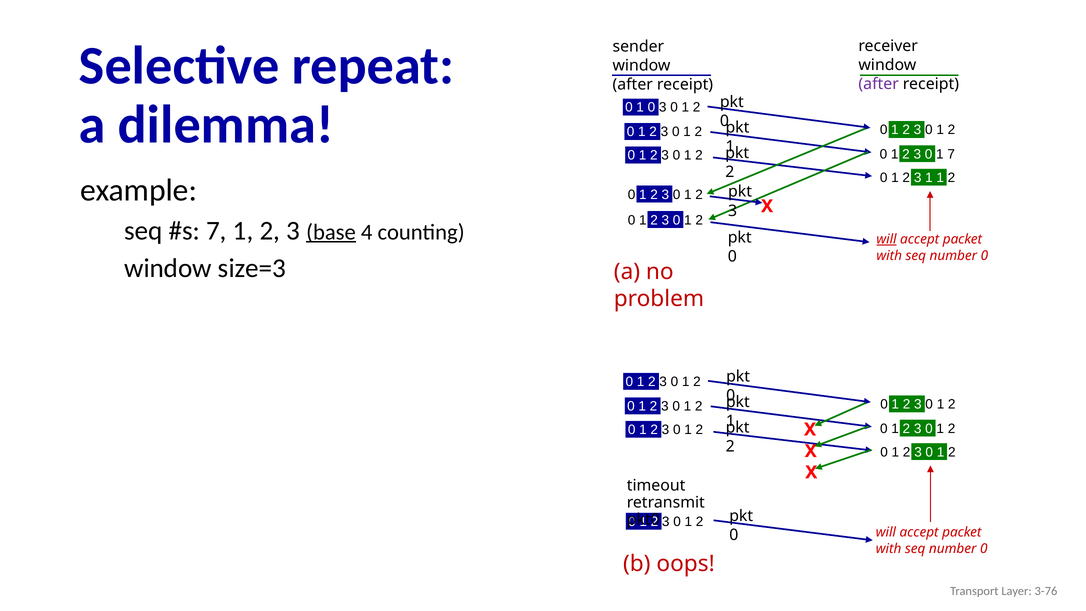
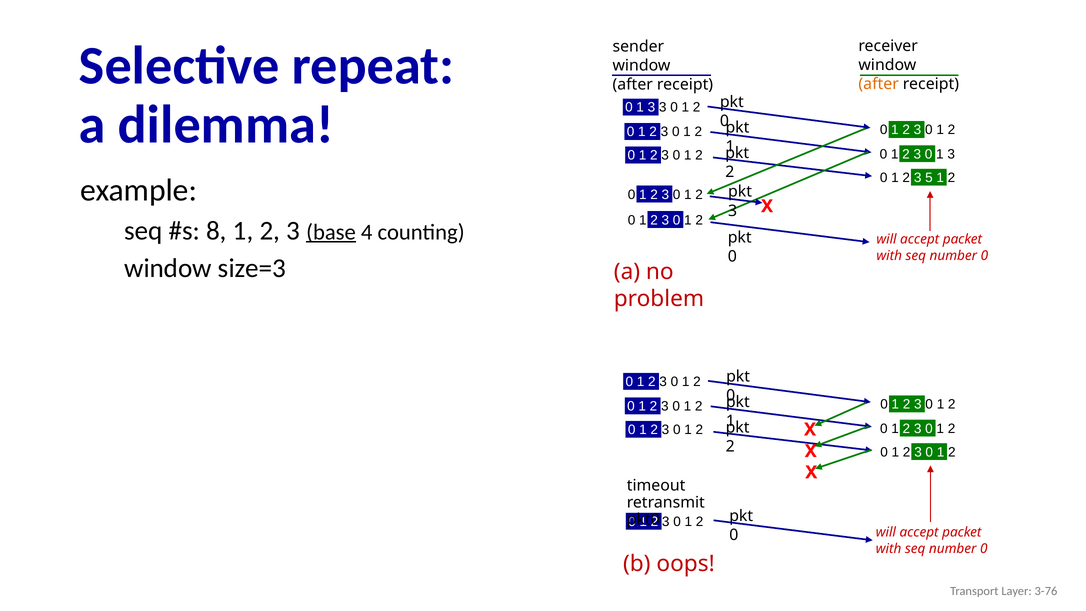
after colour: purple -> orange (879, 84)
0: 0 -> 3 (651, 107)
3 0 1 7: 7 -> 3 (951, 154)
3 1: 1 -> 5 (929, 178)
7: 7 -> 8 (216, 231)
will underline: present -> none (887, 239)
